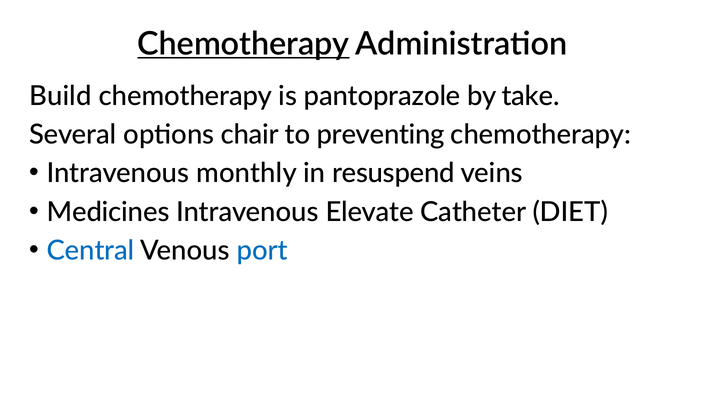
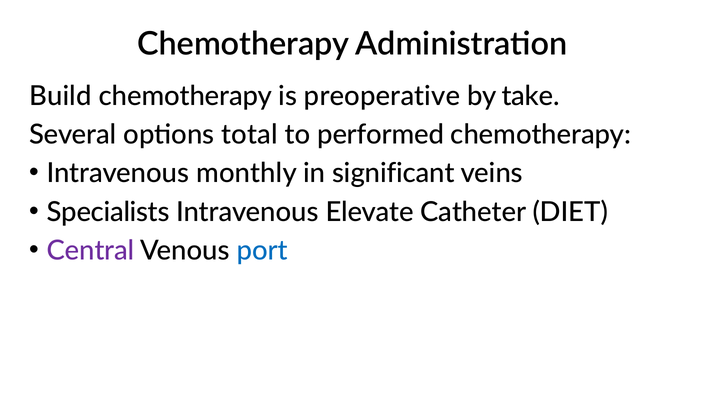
Chemotherapy underline: present -> none (243, 44)
pantoprazole: pantoprazole -> preoperative (382, 96)
chair: chair -> total (250, 135)
preventing: preventing -> performed (381, 135)
resuspend: resuspend -> significant (393, 173)
Medicines: Medicines -> Specialists (108, 212)
Central colour: blue -> purple (91, 250)
